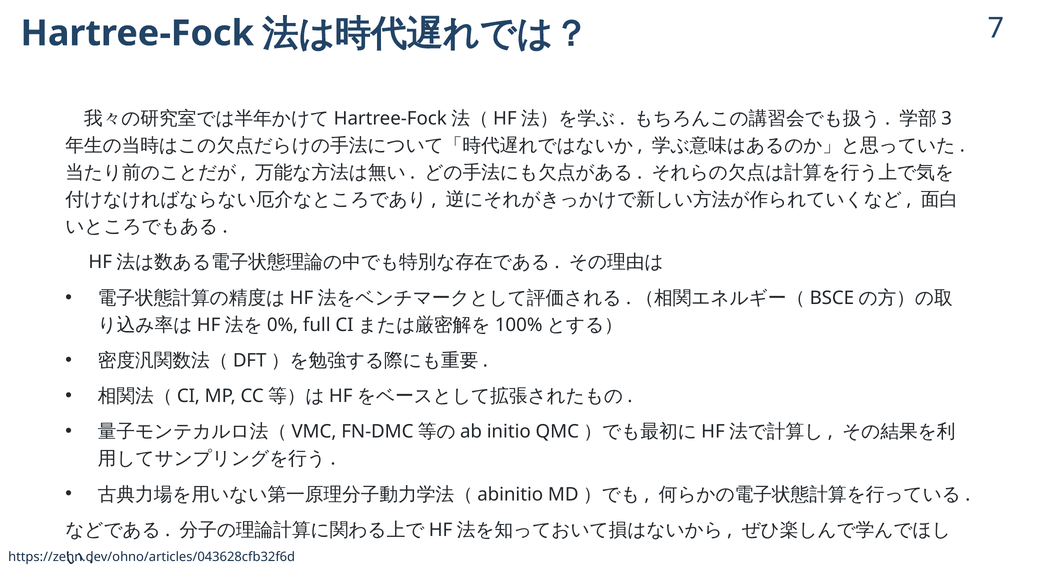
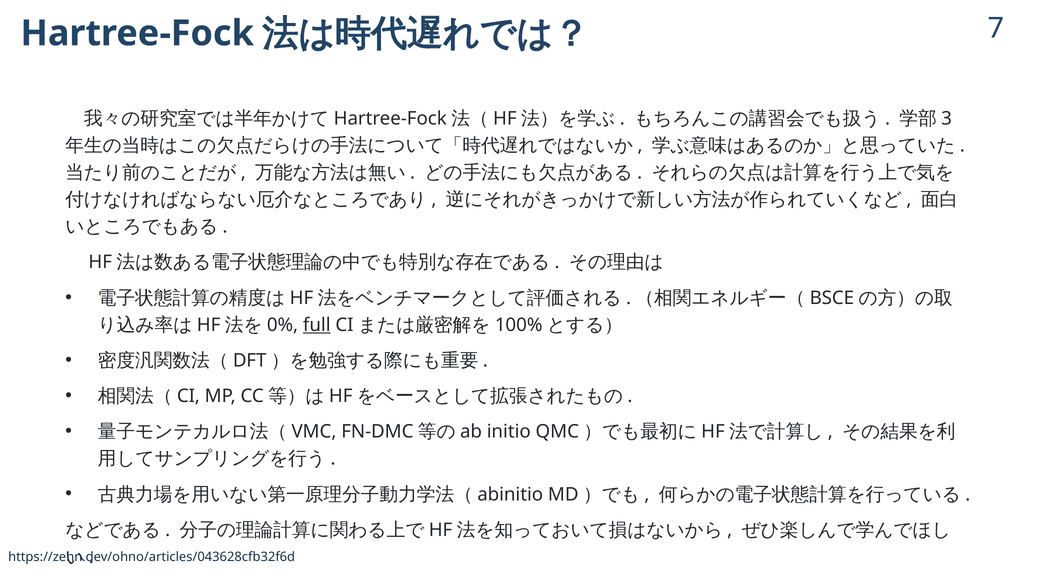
full underline: none -> present (317, 325)
